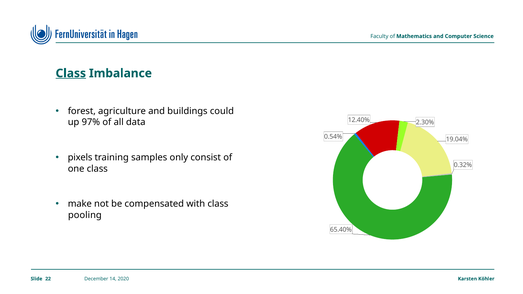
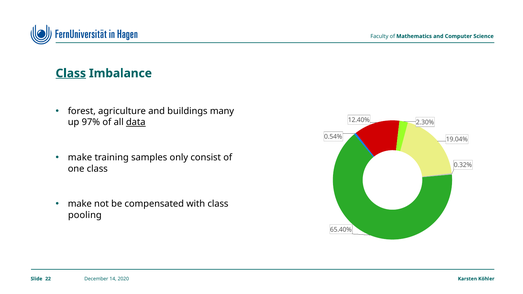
could: could -> many (222, 111)
data underline: none -> present (136, 122)
pixels: pixels -> make (80, 158)
